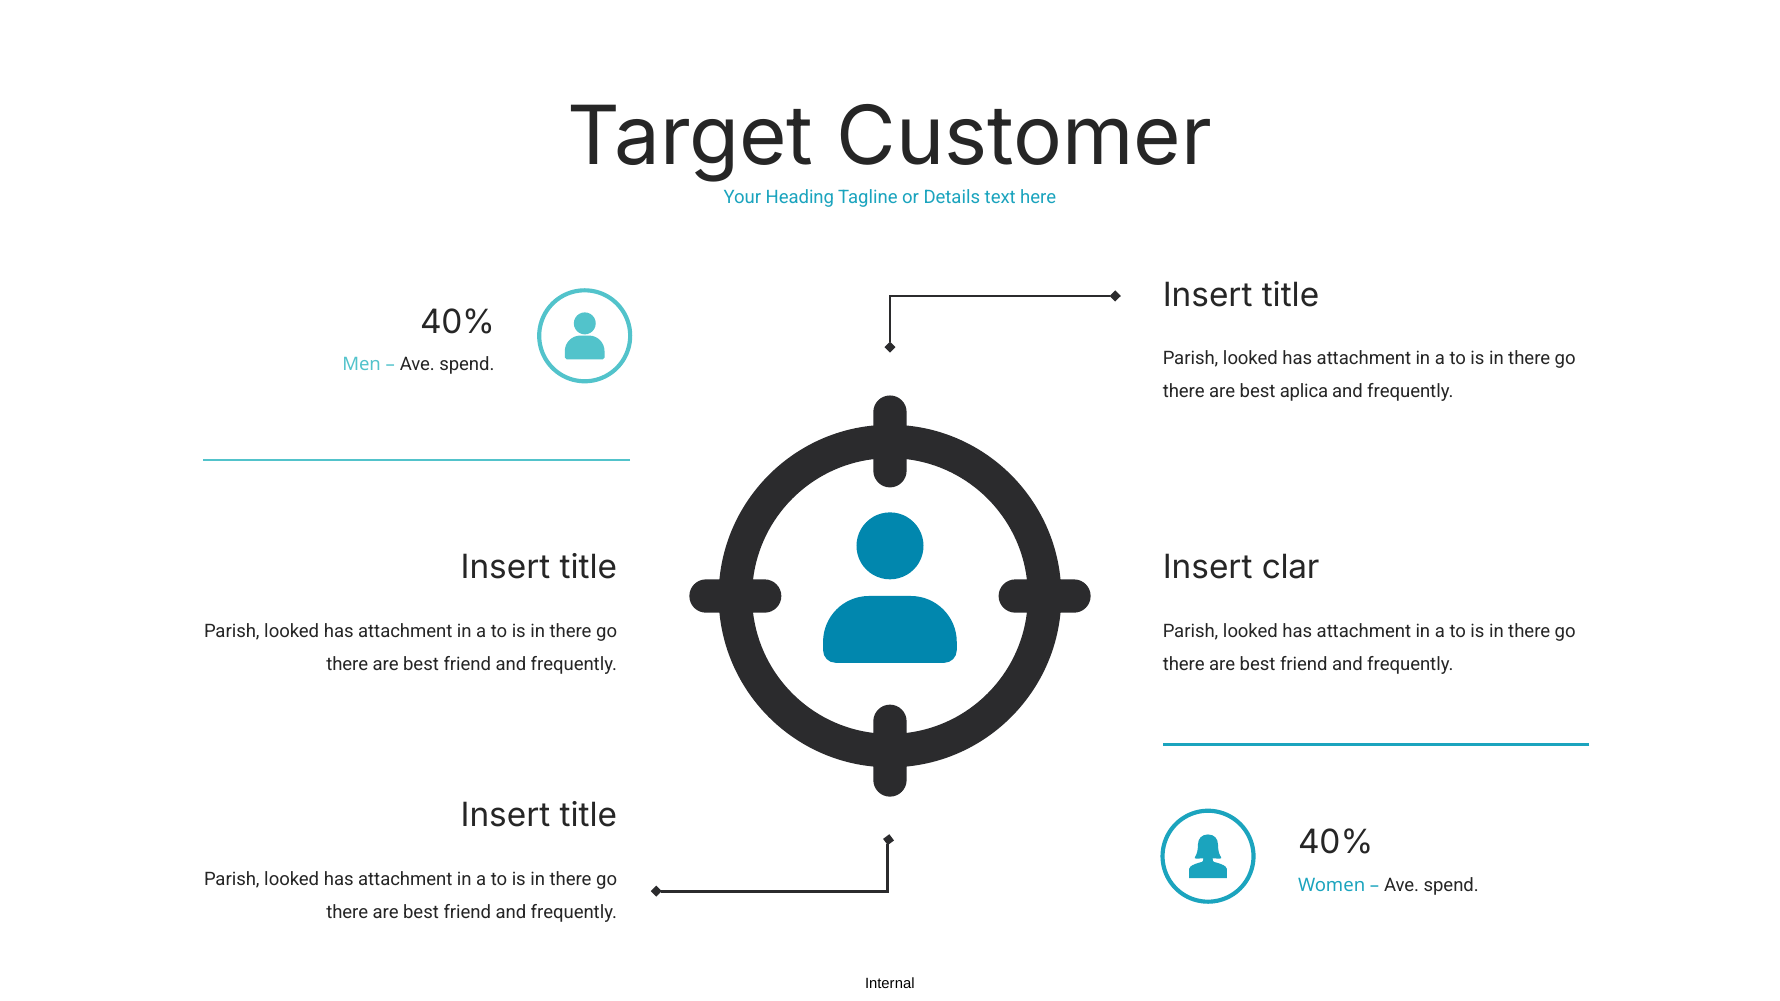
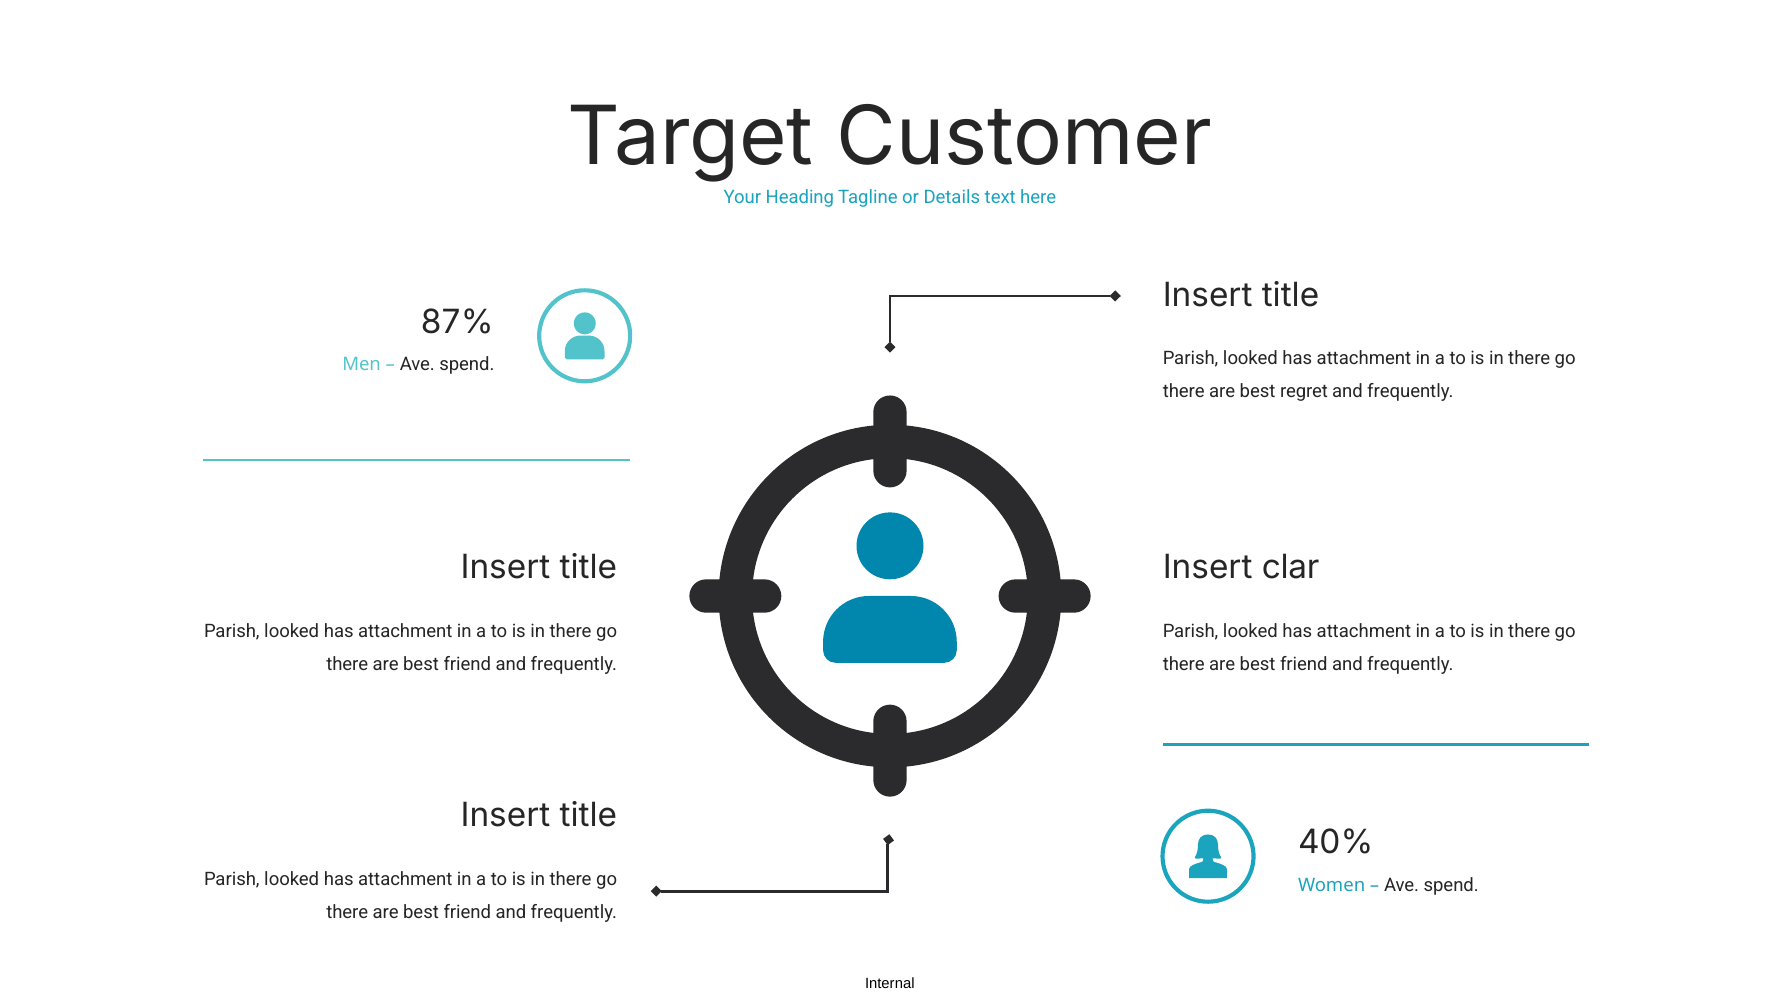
40%: 40% -> 87% (457, 322)
aplica: aplica -> regret (1304, 392)
